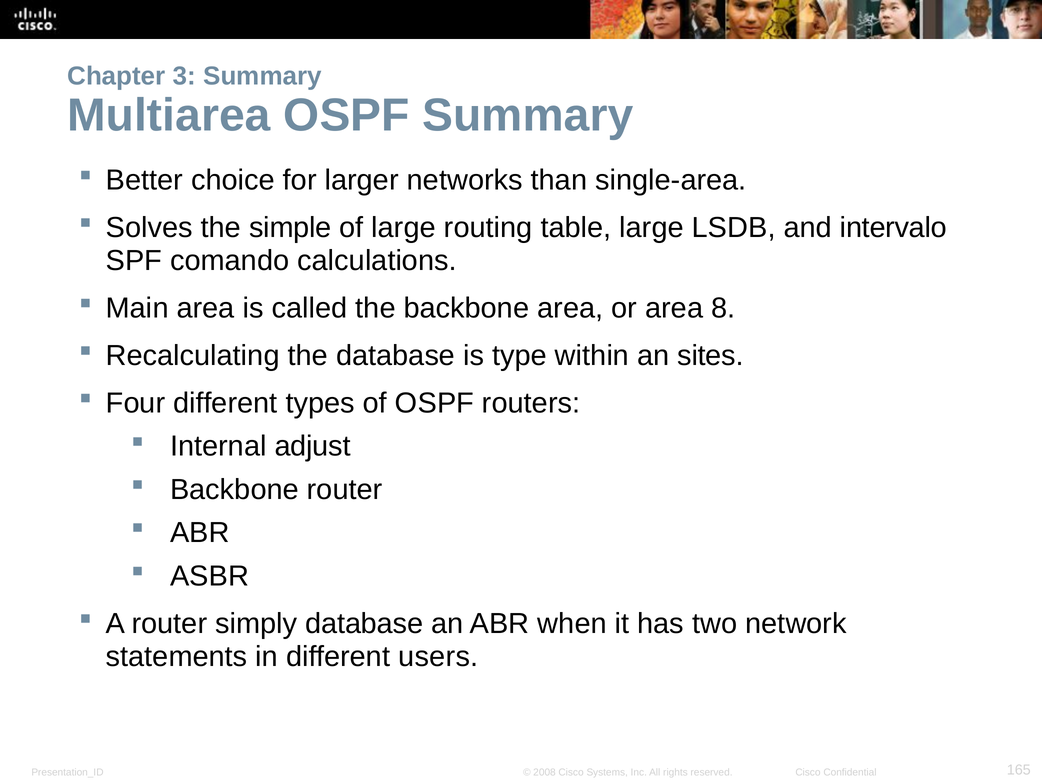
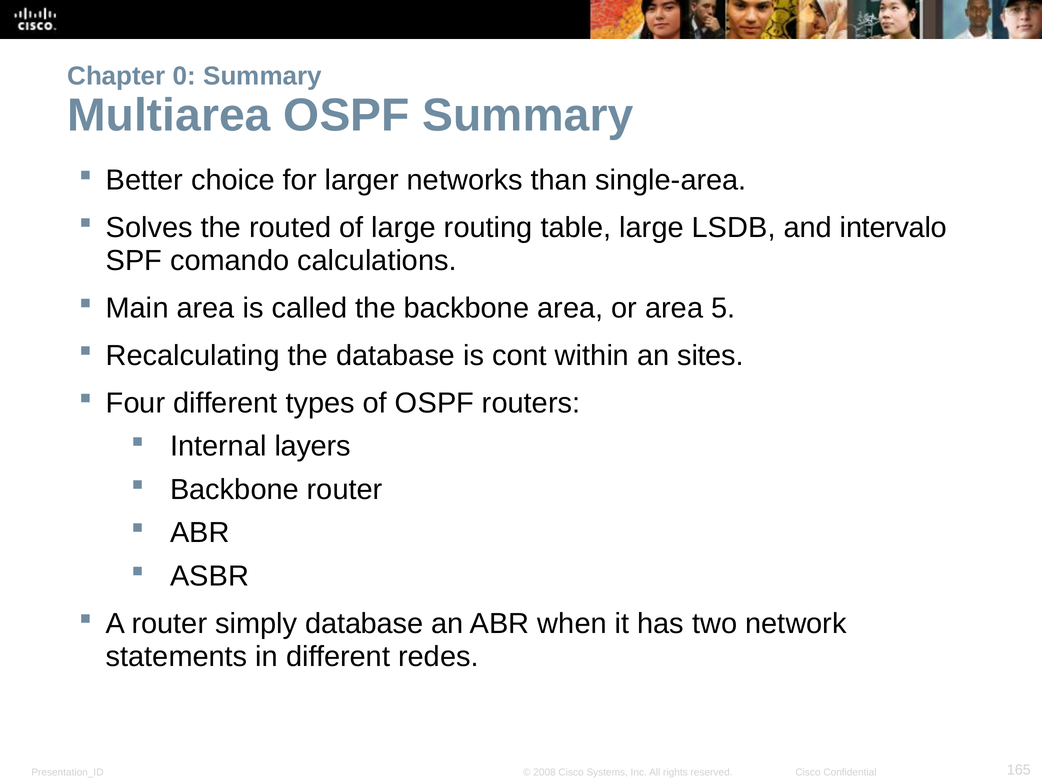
3: 3 -> 0 (184, 76)
simple: simple -> routed (290, 227)
8: 8 -> 5 (723, 308)
type: type -> cont (520, 355)
adjust: adjust -> layers (313, 446)
users: users -> redes (438, 656)
